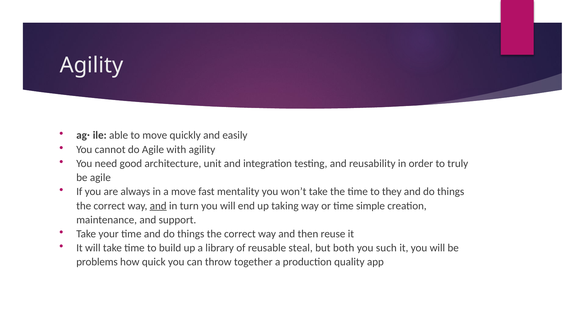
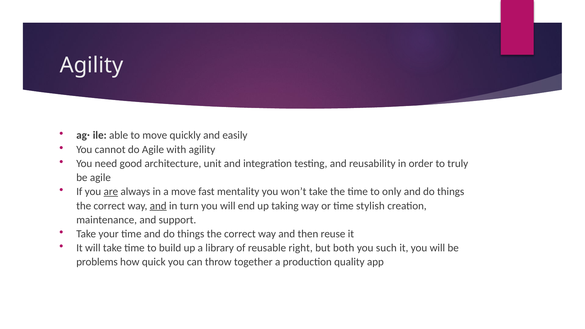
are underline: none -> present (111, 192)
they: they -> only (392, 192)
simple: simple -> stylish (370, 206)
steal: steal -> right (301, 248)
